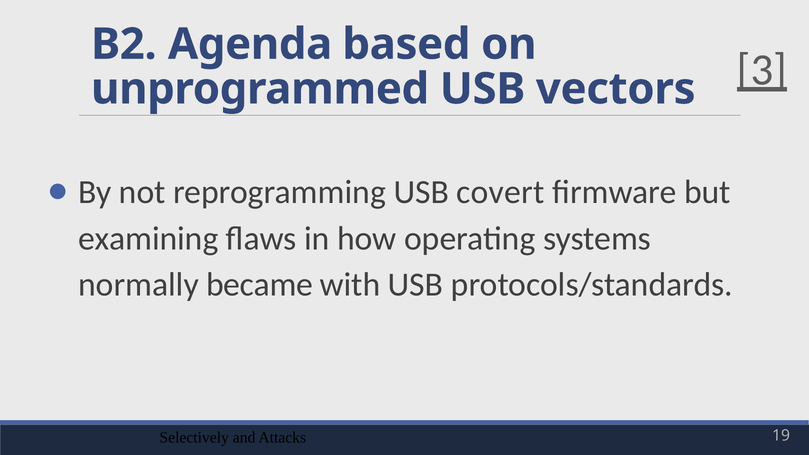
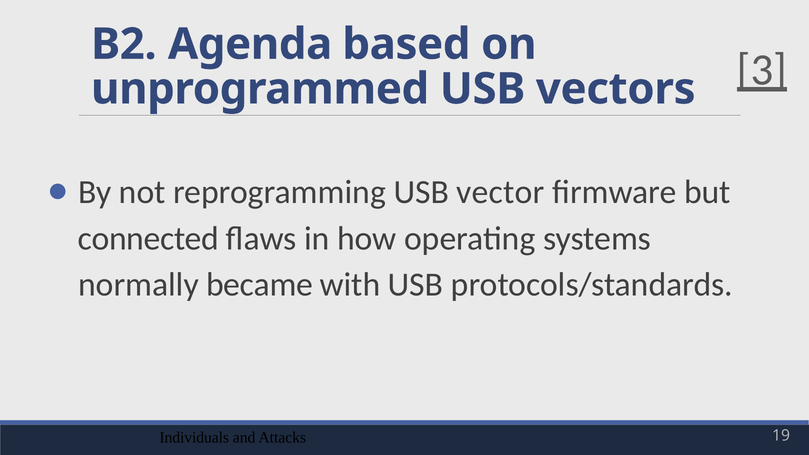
covert: covert -> vector (500, 192)
examining: examining -> connected (148, 238)
Selectively: Selectively -> Individuals (194, 438)
